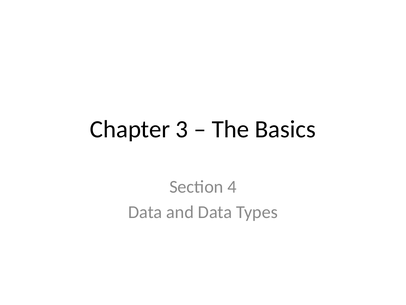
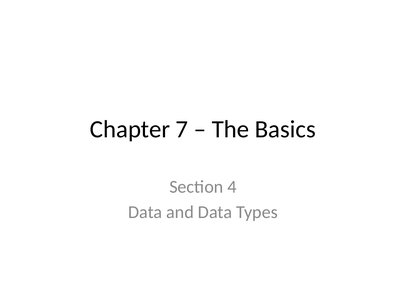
3: 3 -> 7 (182, 129)
